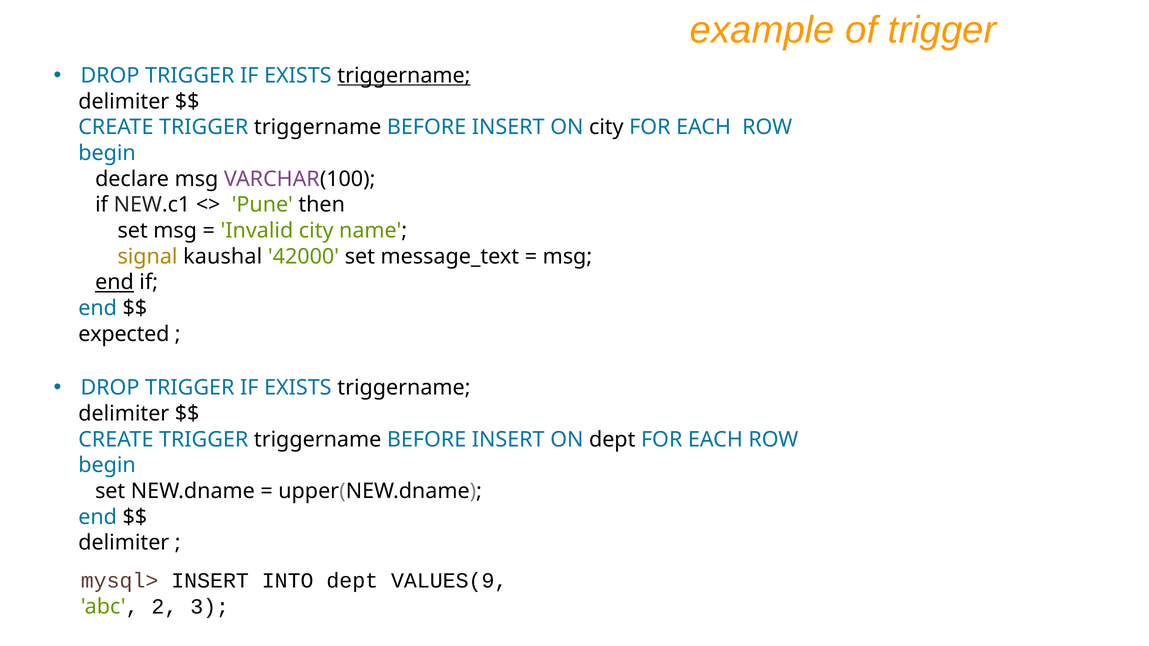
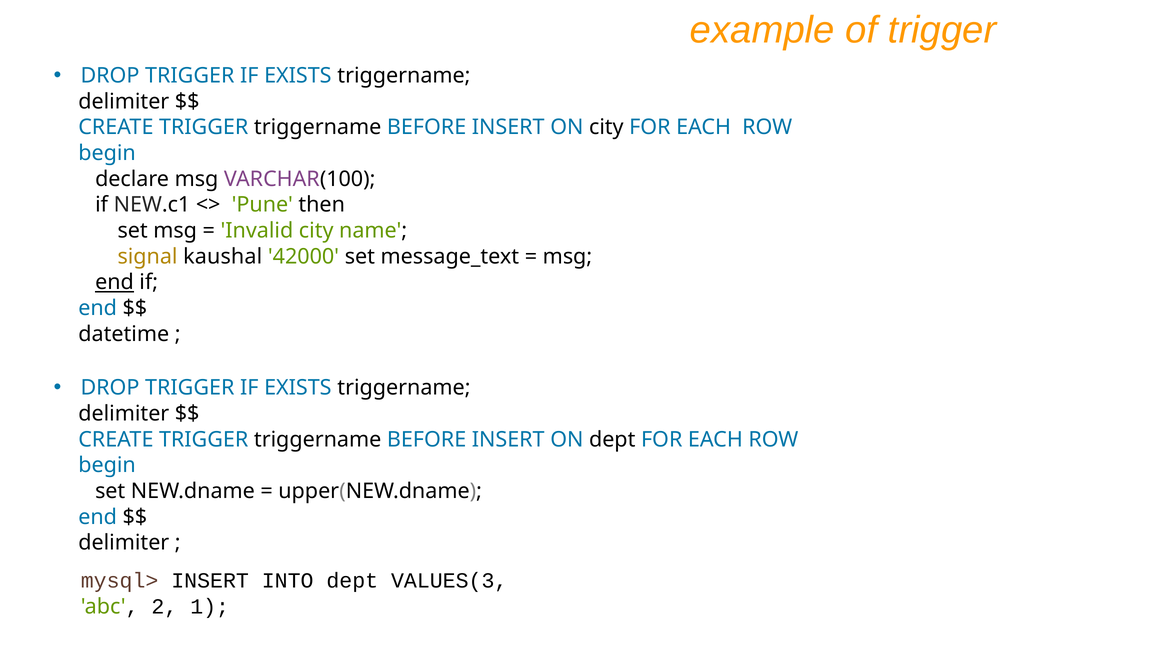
triggername underline: present -> none (404, 76)
expected: expected -> datetime (124, 334)
VALUES(9: VALUES(9 -> VALUES(3 (449, 581)
3: 3 -> 1 (210, 607)
